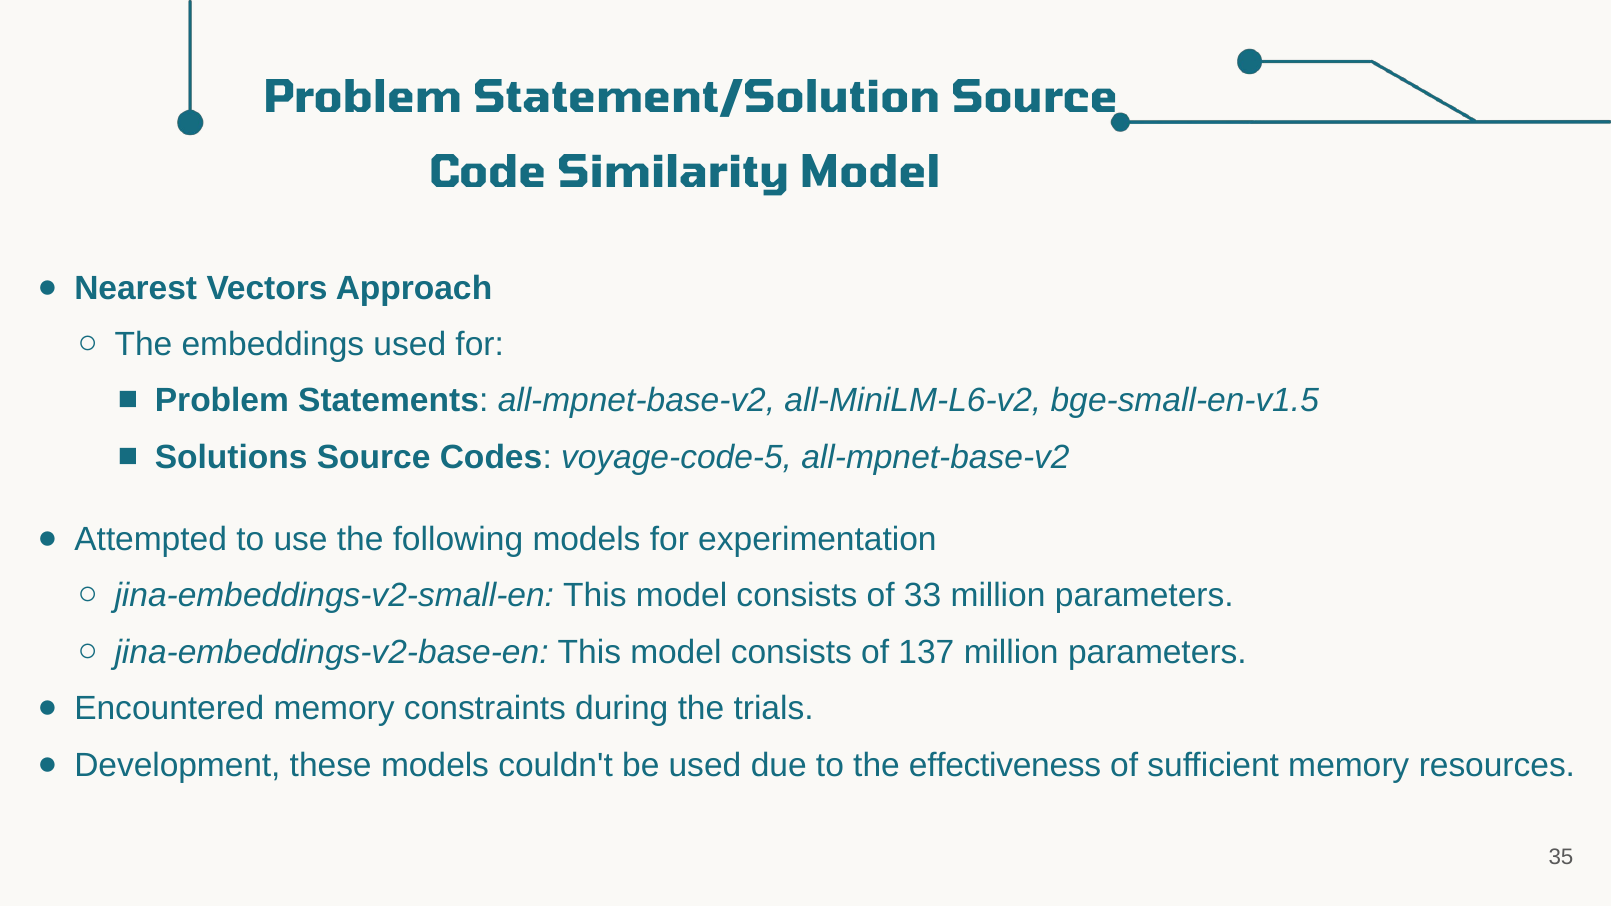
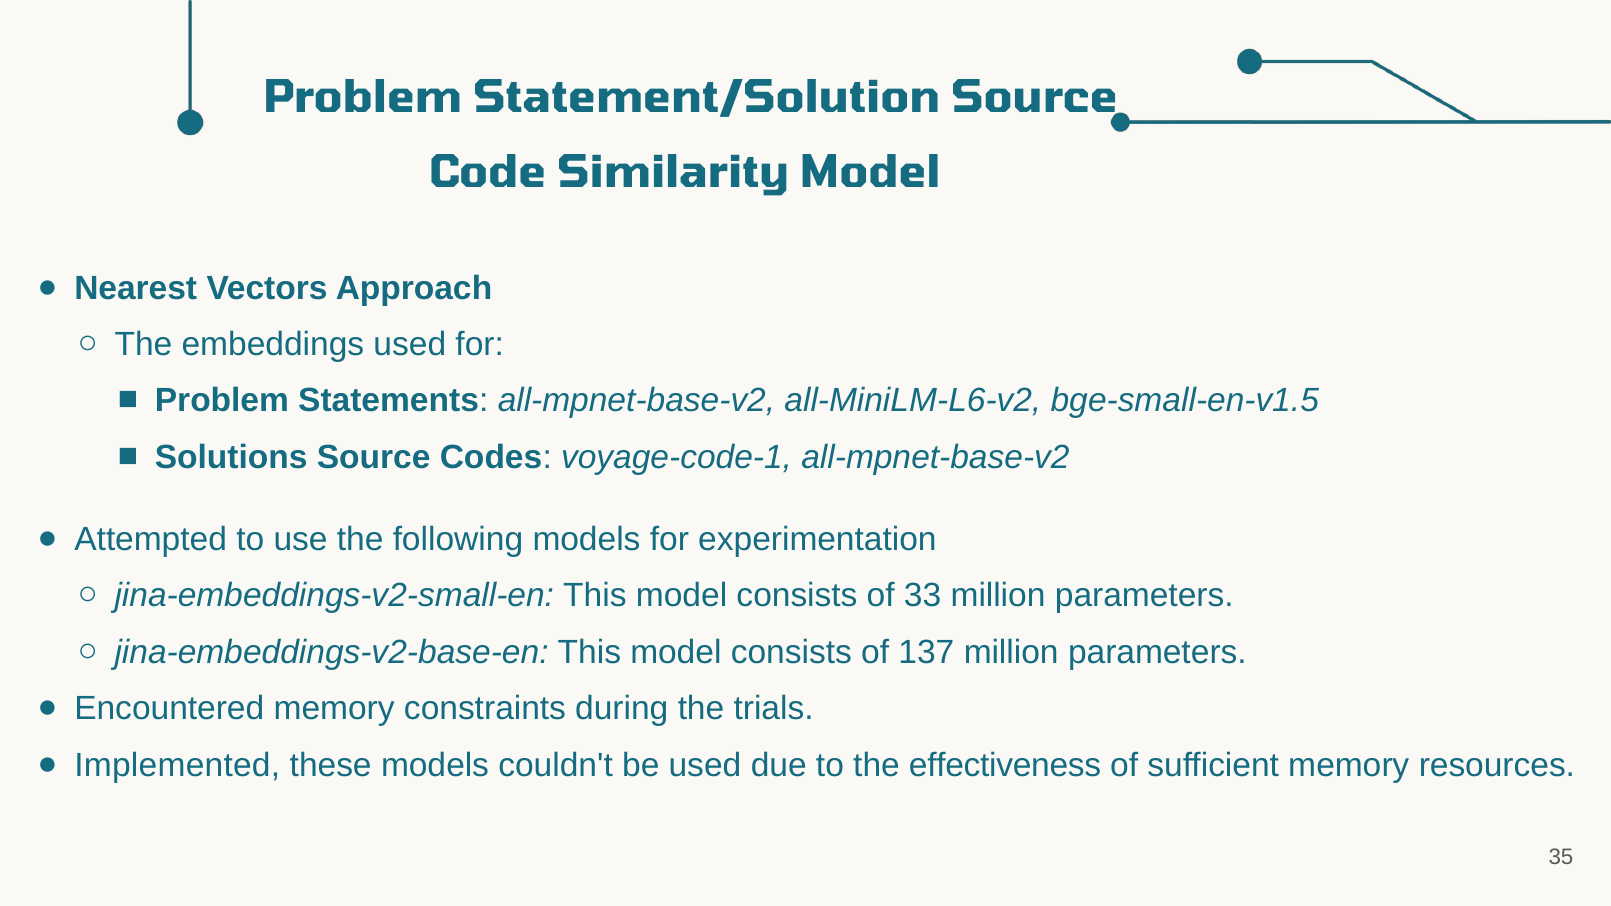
voyage-code-5: voyage-code-5 -> voyage-code-1 (677, 457)
Development: Development -> Implemented (177, 765)
